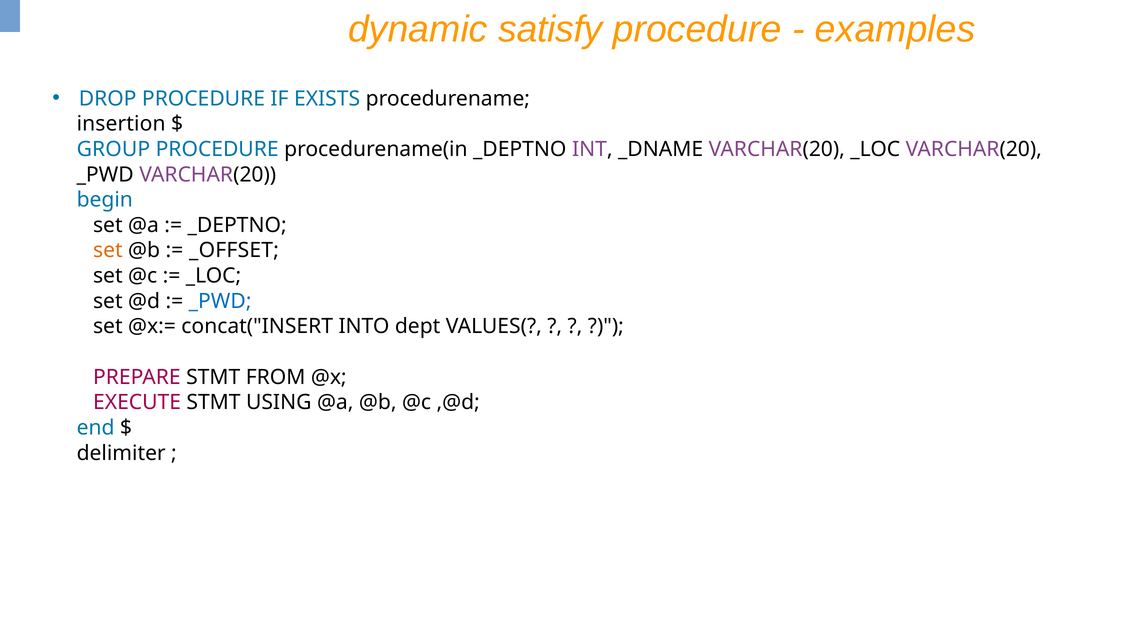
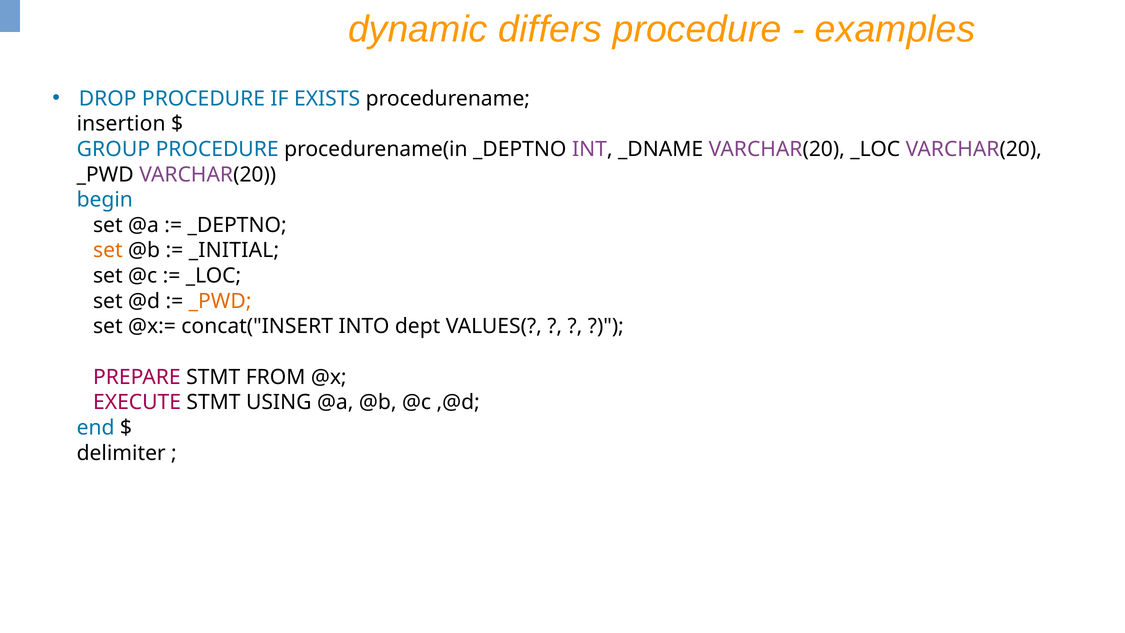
satisfy: satisfy -> differs (550, 29)
_OFFSET: _OFFSET -> _INITIAL (234, 250)
_PWD colour: blue -> orange (220, 301)
